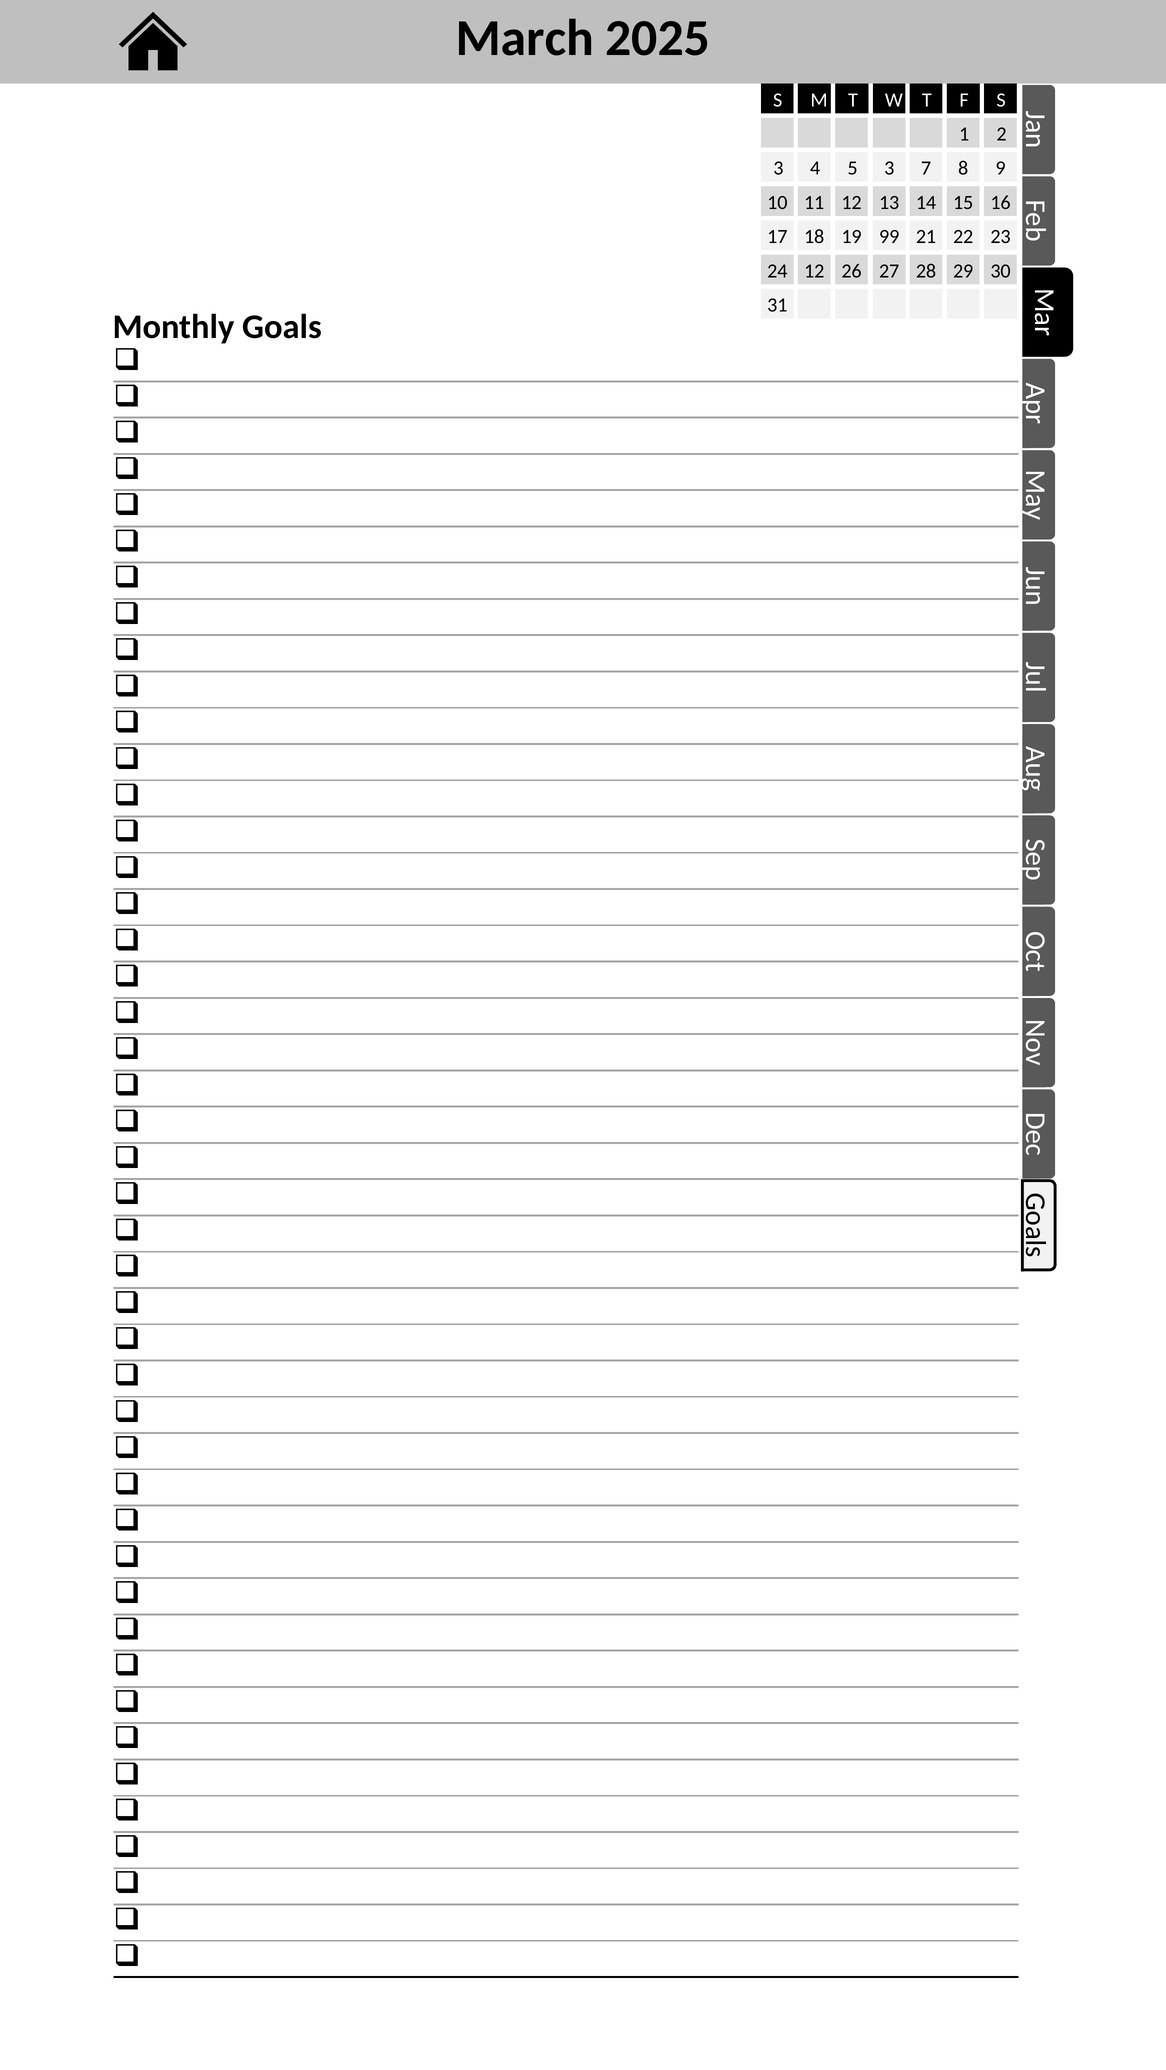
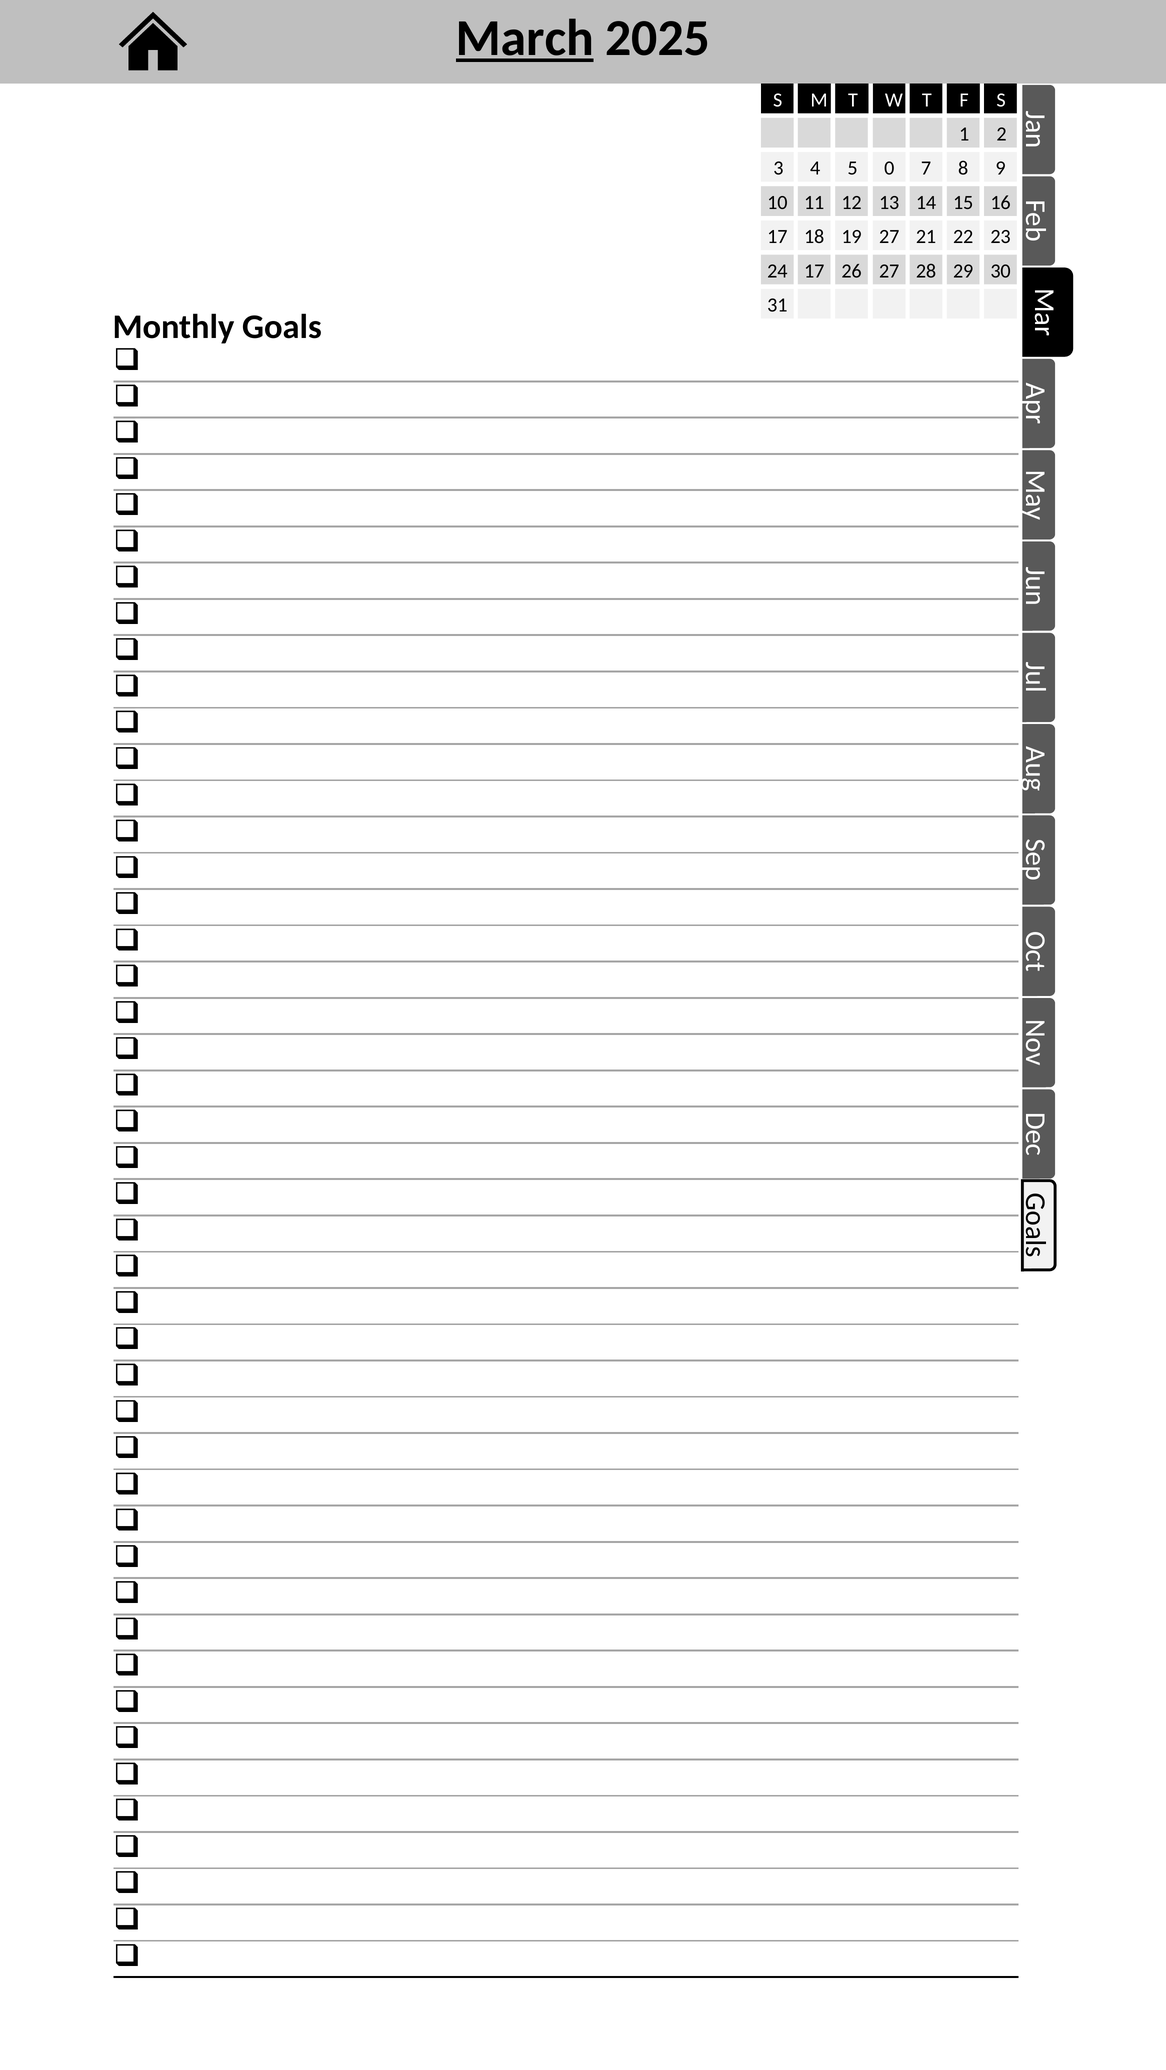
March underline: none -> present (525, 38)
5 3: 3 -> 0 (889, 168)
19 99: 99 -> 27 (889, 237)
24 12: 12 -> 17 (814, 271)
